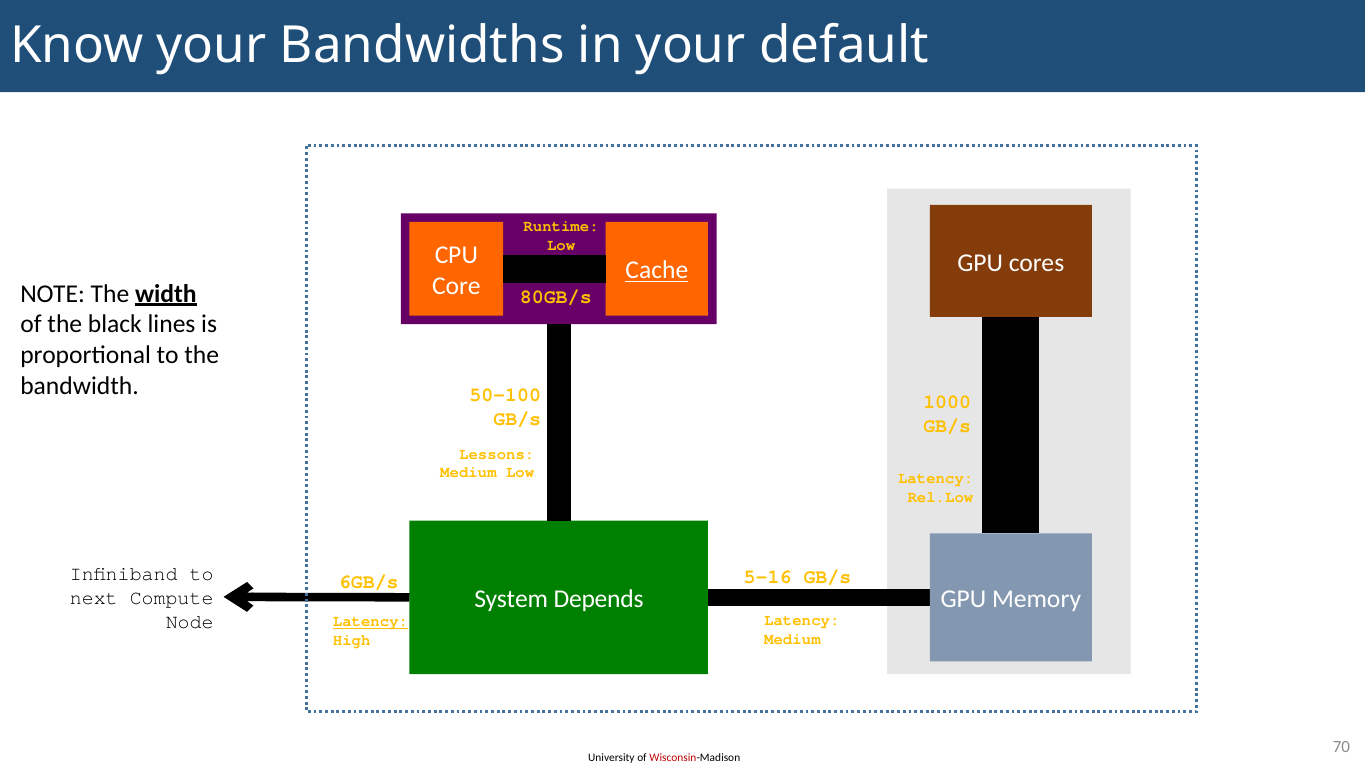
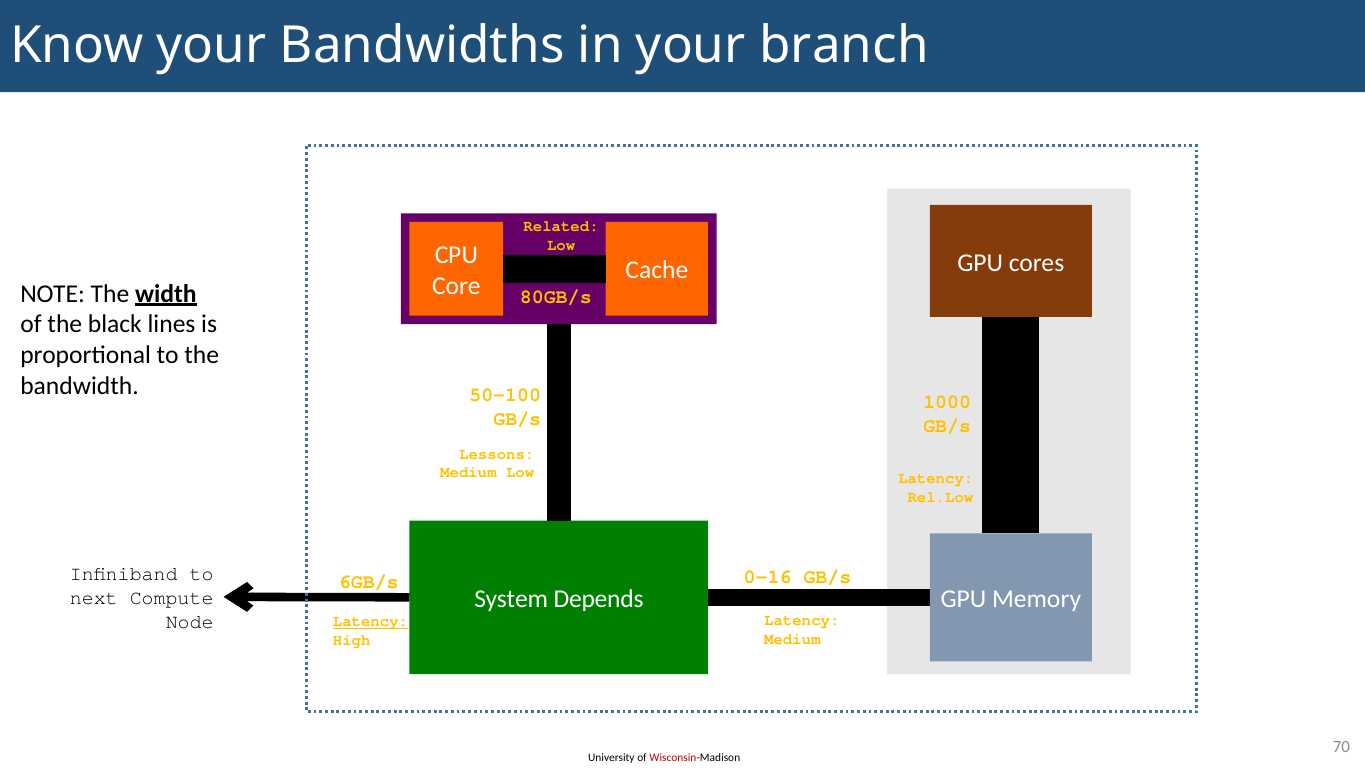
default: default -> branch (844, 46)
Runtime: Runtime -> Related (561, 226)
Cache underline: present -> none (657, 270)
5-16: 5-16 -> 0-16 (768, 577)
